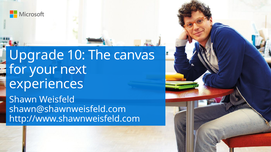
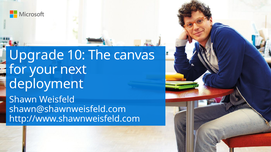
experiences: experiences -> deployment (46, 84)
